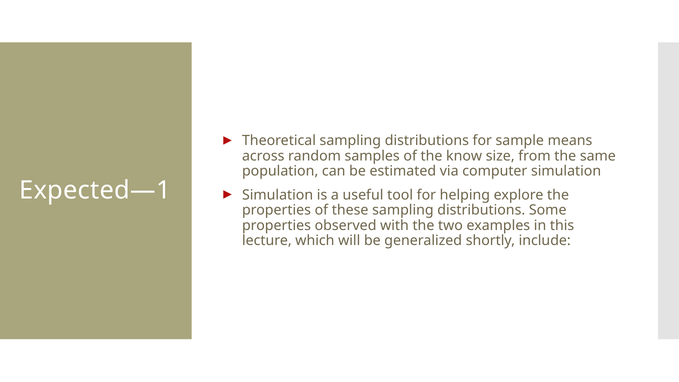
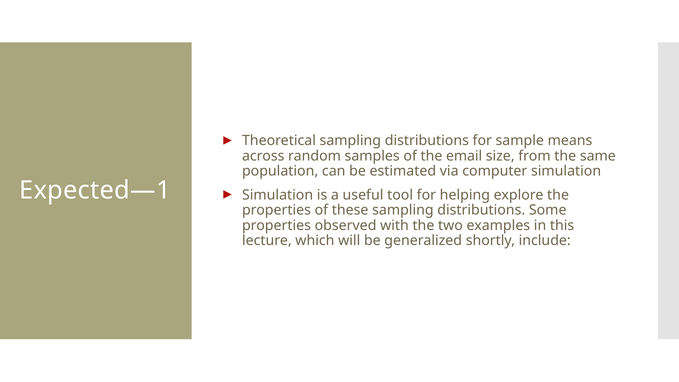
know: know -> email (464, 156)
